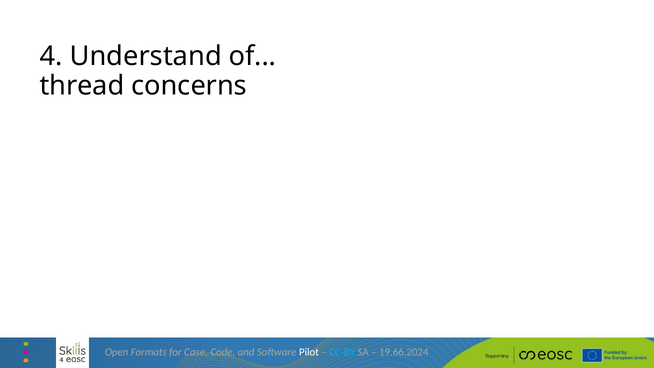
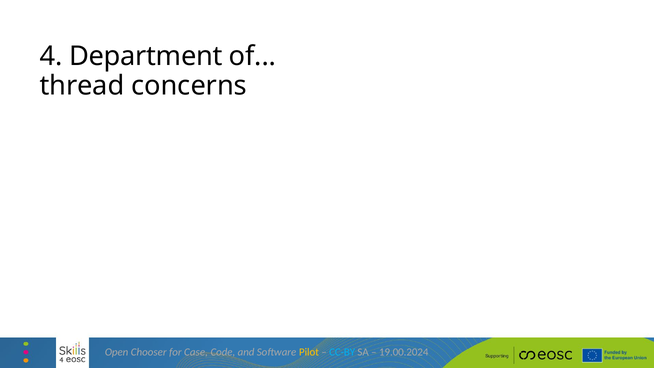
Understand: Understand -> Department (146, 56)
Formats: Formats -> Chooser (149, 352)
Pilot colour: white -> yellow (309, 352)
19.66.2024: 19.66.2024 -> 19.00.2024 (404, 352)
